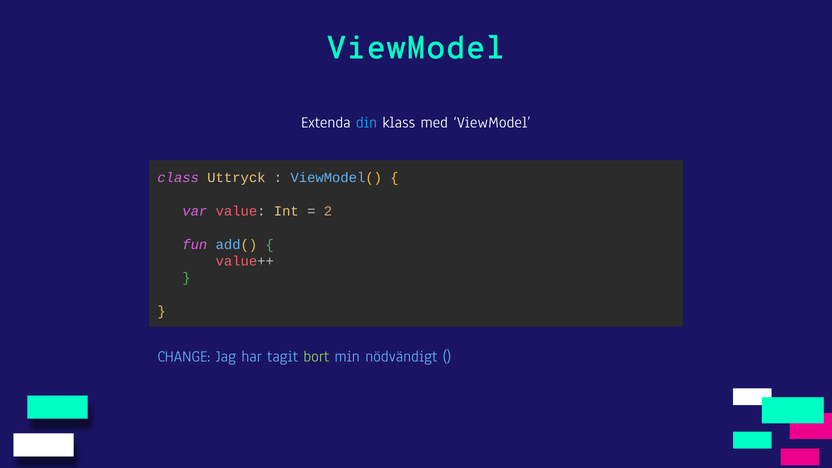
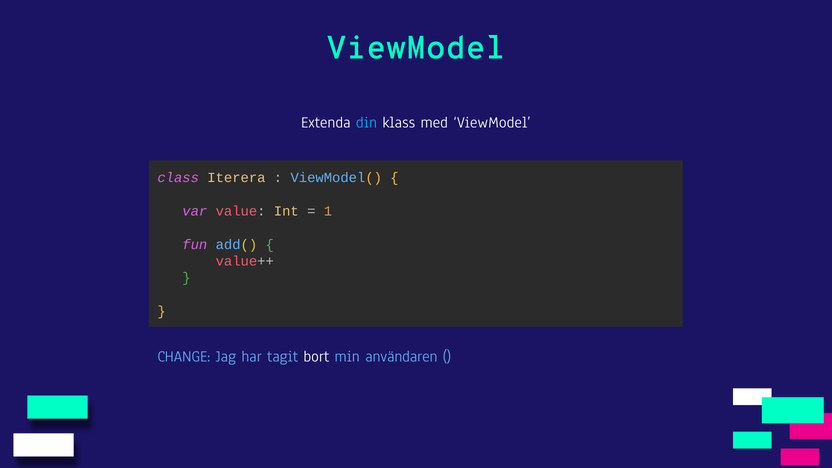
Uttryck: Uttryck -> Iterera (236, 178)
2: 2 -> 1 (328, 211)
bort colour: light green -> white (316, 356)
nödvändigt: nödvändigt -> användaren (401, 356)
